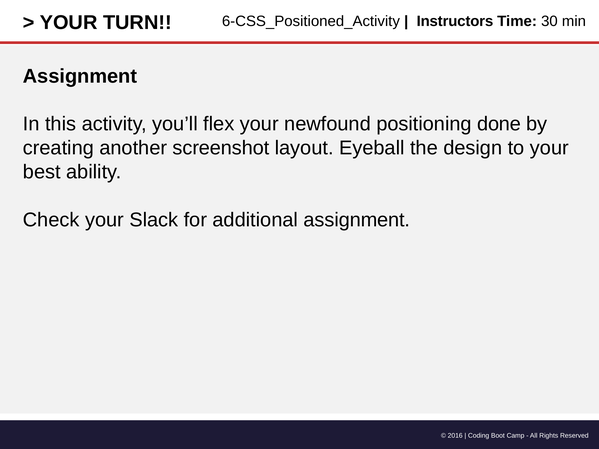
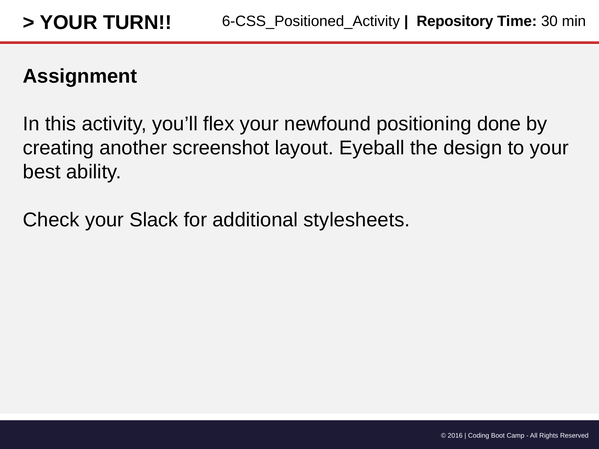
Instructors: Instructors -> Repository (455, 21)
additional assignment: assignment -> stylesheets (357, 220)
